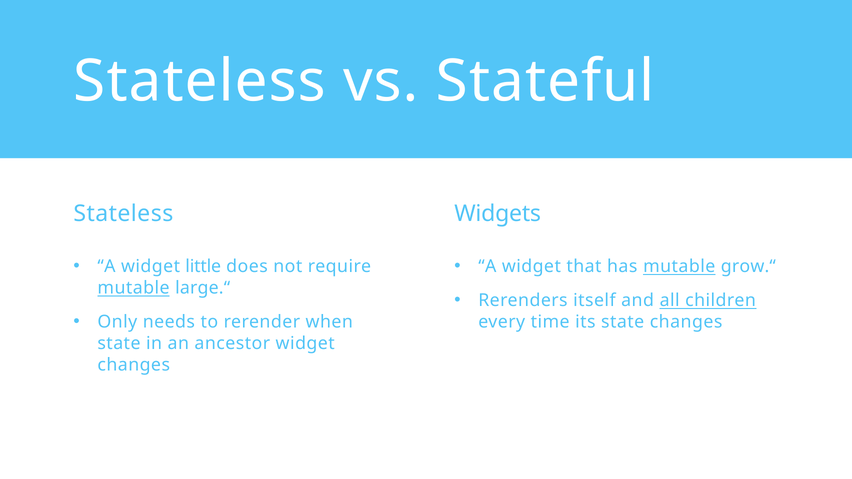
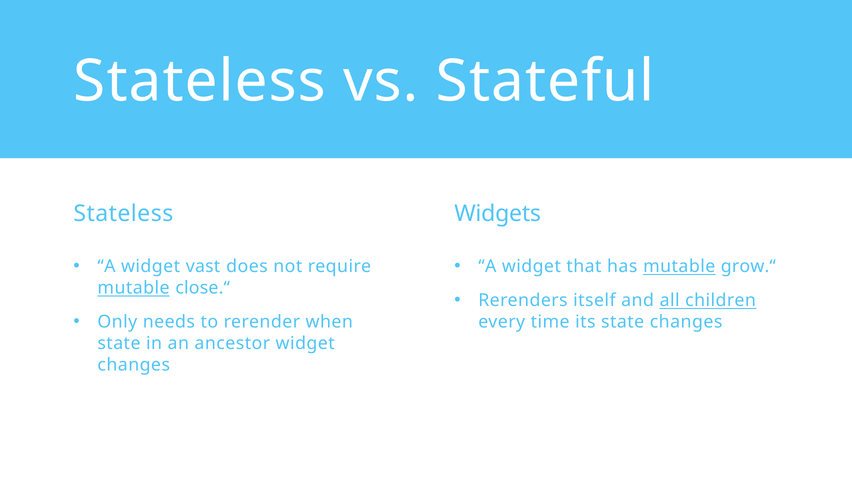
little: little -> vast (203, 266)
large.“: large.“ -> close.“ (203, 288)
